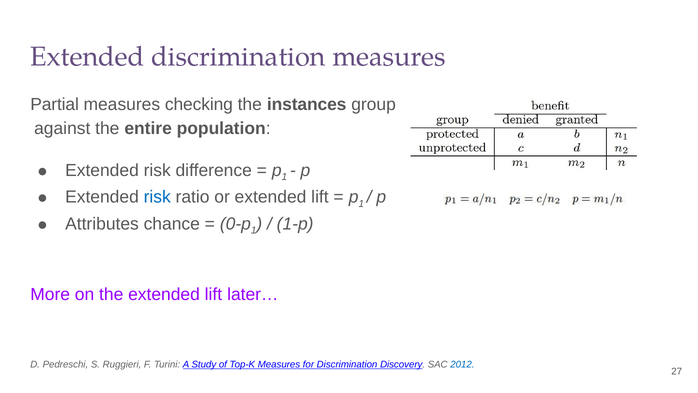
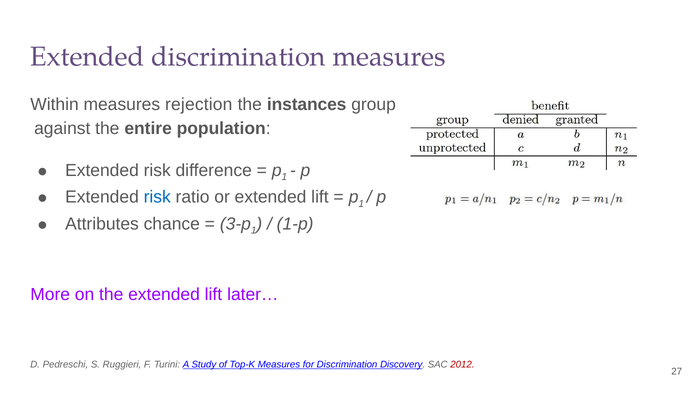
Partial: Partial -> Within (55, 104)
checking: checking -> rejection (199, 104)
0-p: 0-p -> 3-p (235, 224)
2012 colour: blue -> red (462, 364)
